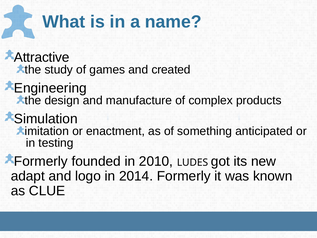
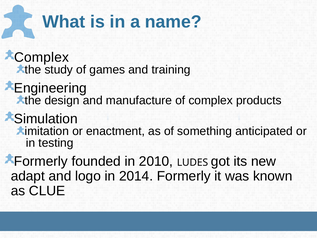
Attractive: Attractive -> Complex (42, 57)
created: created -> training (171, 70)
